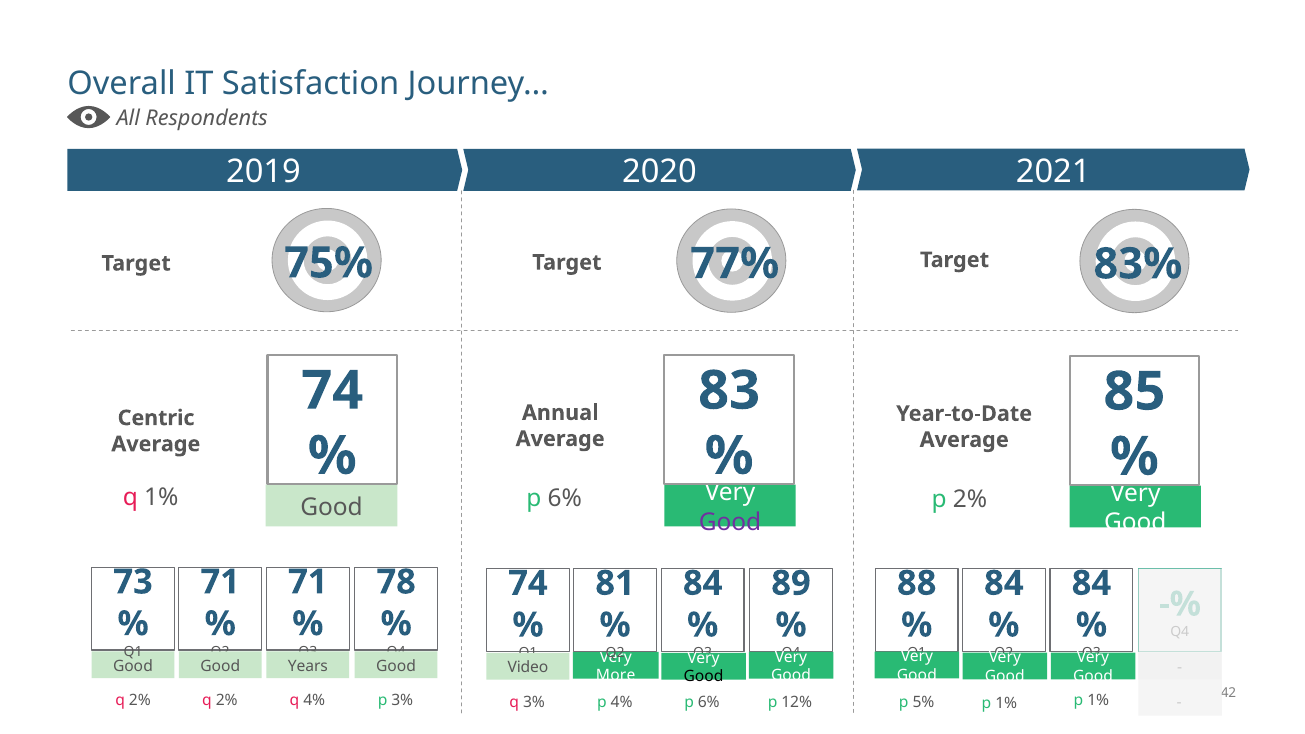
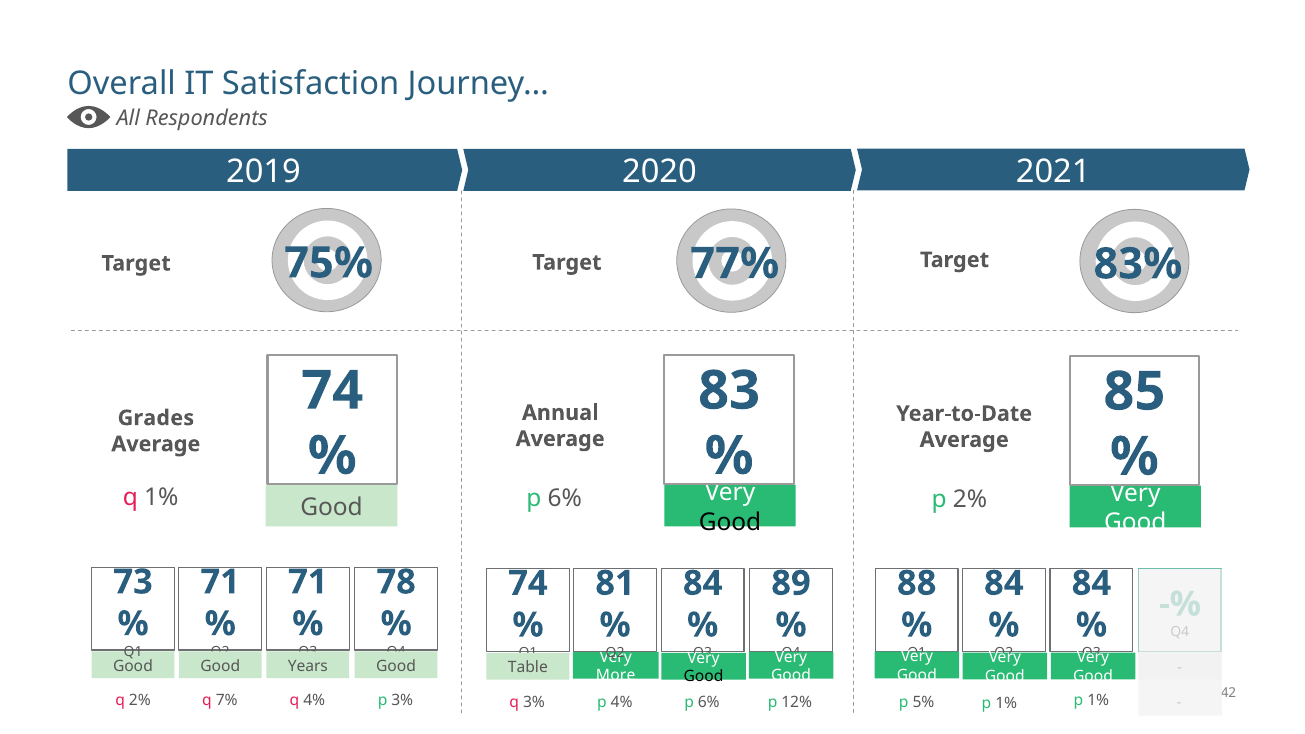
Centric: Centric -> Grades (156, 418)
Good colour: purple -> black (730, 522)
Video: Video -> Table (528, 667)
2% q 2%: 2% -> 7% (227, 701)
